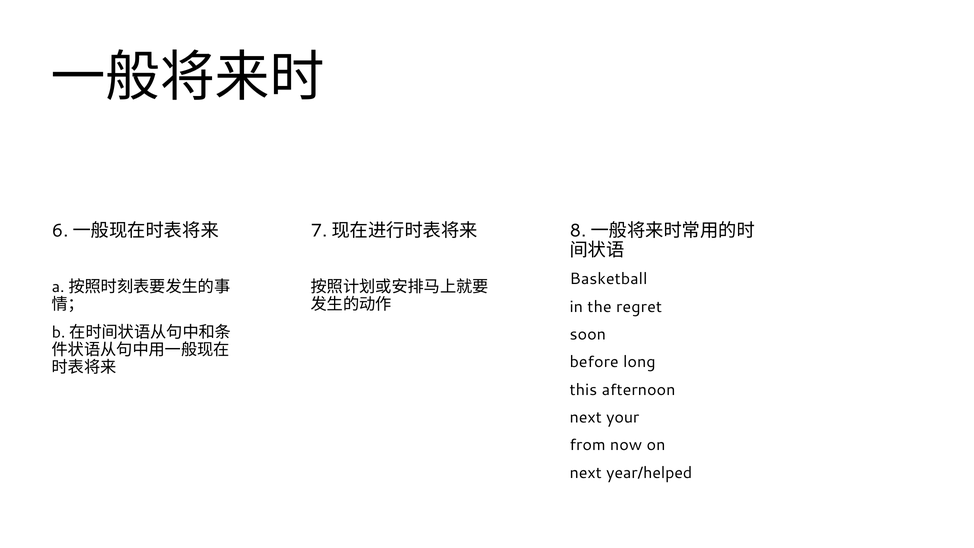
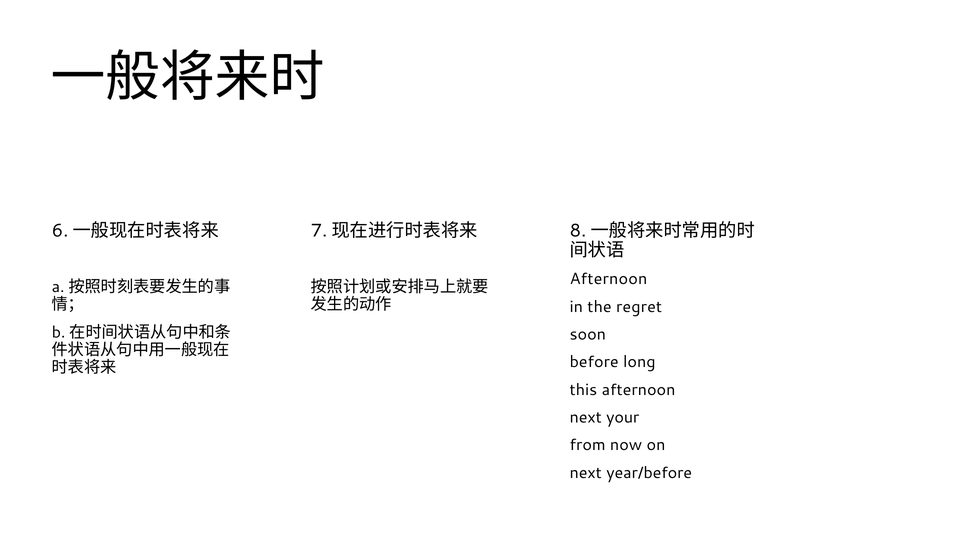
Basketball: Basketball -> Afternoon (608, 279)
year/helped: year/helped -> year/before (649, 473)
